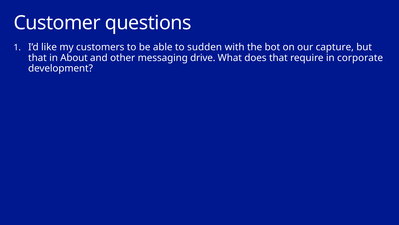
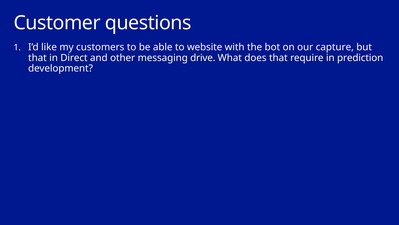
sudden: sudden -> website (205, 47)
About: About -> Direct (74, 58)
corporate: corporate -> prediction (360, 58)
